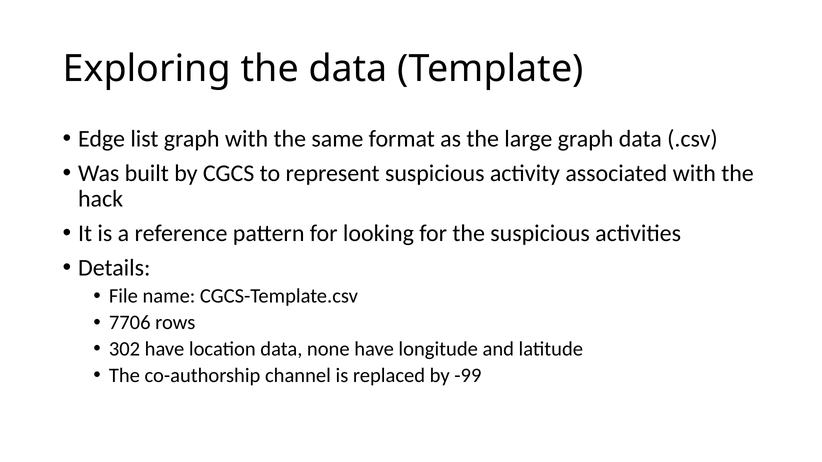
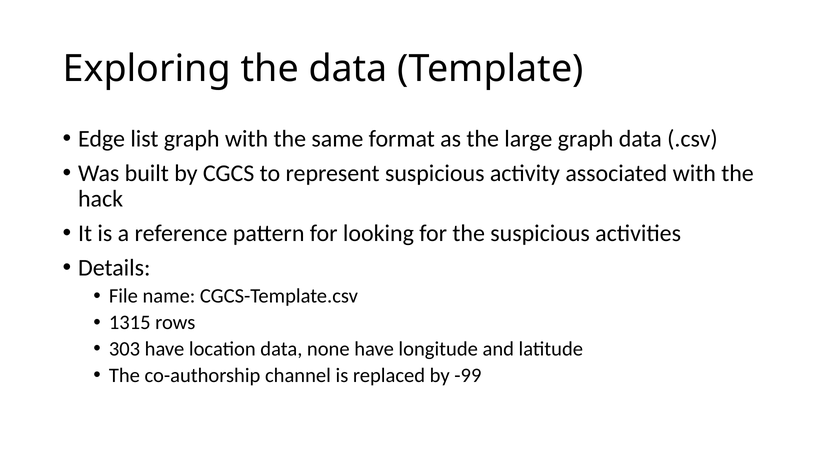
7706: 7706 -> 1315 (130, 323)
302: 302 -> 303 (124, 349)
